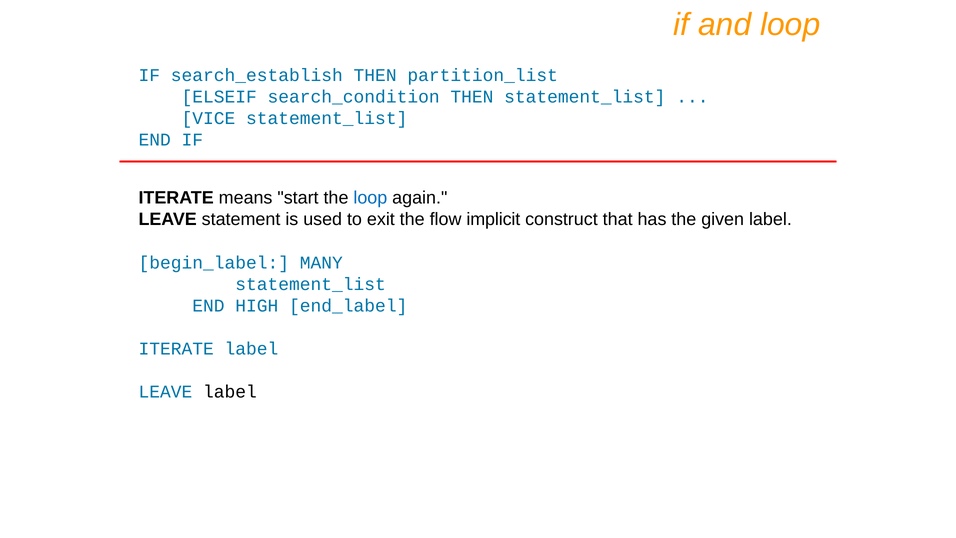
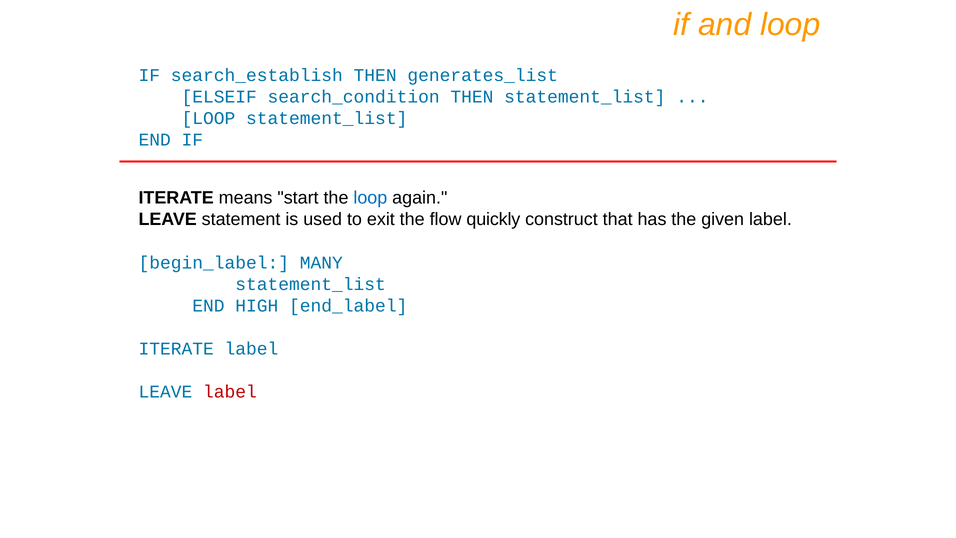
partition_list: partition_list -> generates_list (483, 75)
VICE: VICE -> LOOP (208, 118)
implicit: implicit -> quickly (493, 219)
label colour: black -> red (230, 392)
